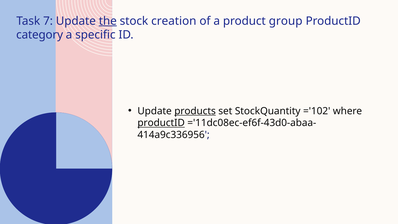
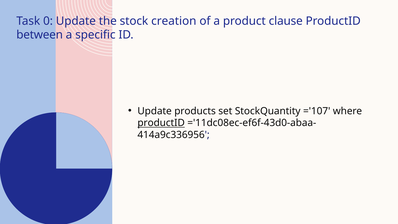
7: 7 -> 0 (48, 21)
the underline: present -> none (108, 21)
group: group -> clause (286, 21)
category: category -> between (40, 35)
products underline: present -> none (195, 111)
='102: ='102 -> ='107 (317, 111)
